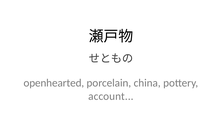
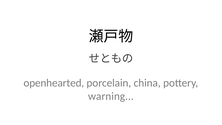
account: account -> warning (111, 96)
